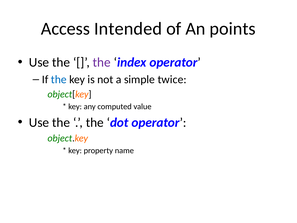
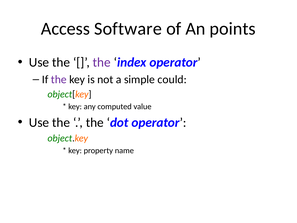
Intended: Intended -> Software (128, 29)
the colour: blue -> purple (59, 79)
twice: twice -> could (172, 79)
